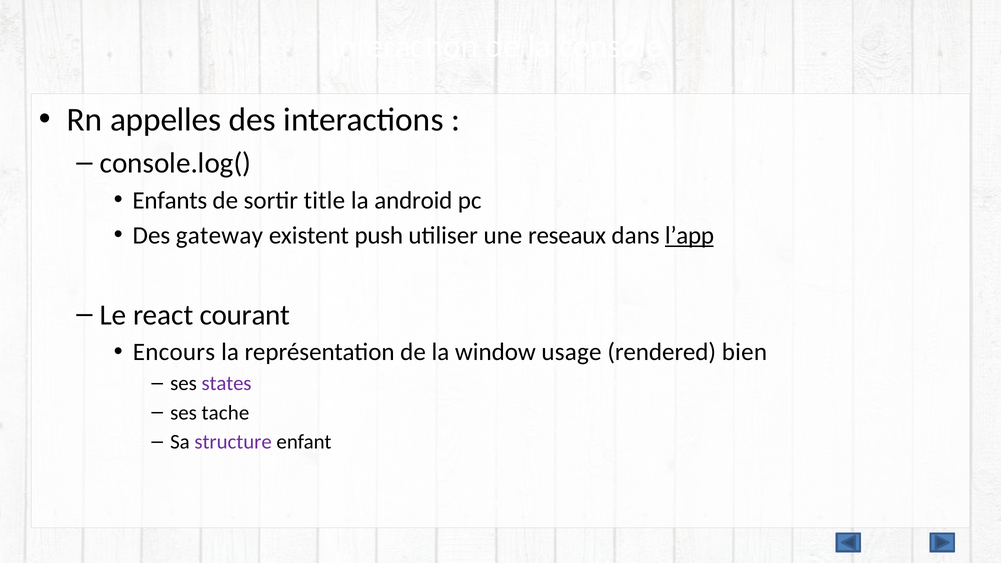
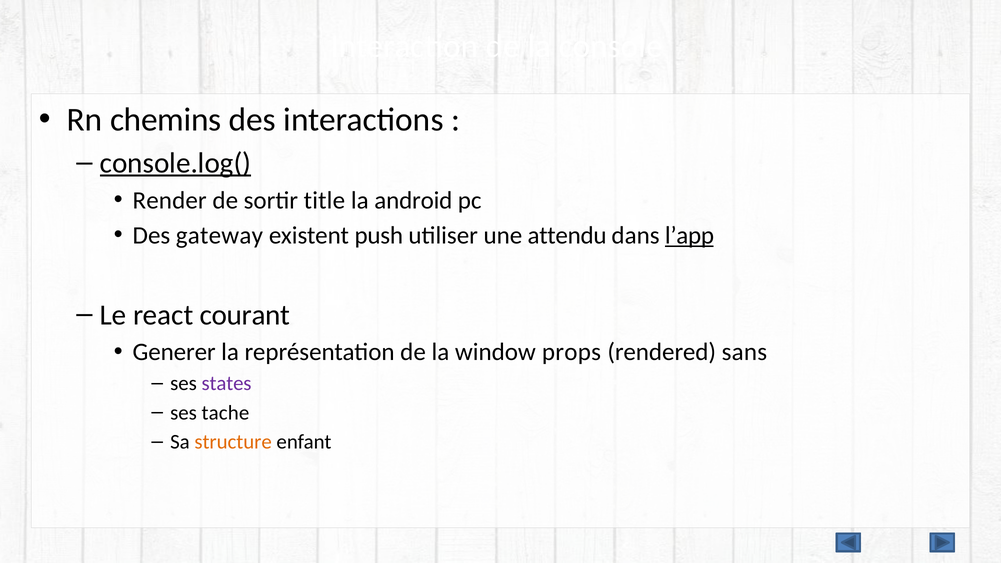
appelles: appelles -> chemins (166, 120)
console.log( underline: none -> present (175, 163)
Enfants: Enfants -> Render (170, 200)
reseaux: reseaux -> attendu (567, 235)
Encours: Encours -> Generer (174, 352)
usage: usage -> props (571, 352)
bien: bien -> sans (744, 352)
structure colour: purple -> orange (233, 442)
